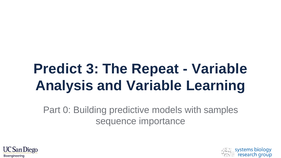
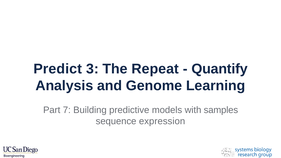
Variable: Variable -> Quantify (220, 69)
and Variable: Variable -> Genome (154, 86)
0: 0 -> 7 (67, 110)
importance: importance -> expression (162, 121)
